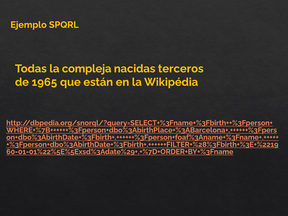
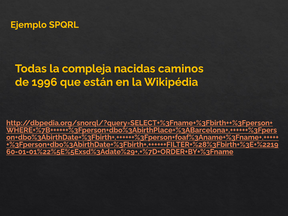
terceros: terceros -> caminos (181, 69)
1965: 1965 -> 1996 (44, 82)
